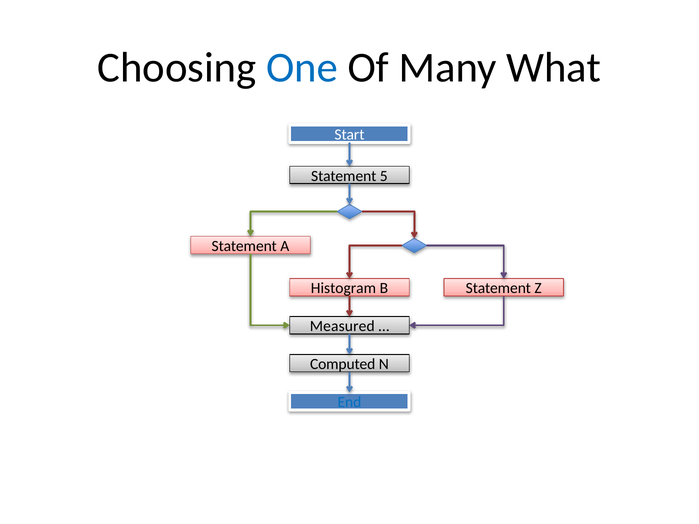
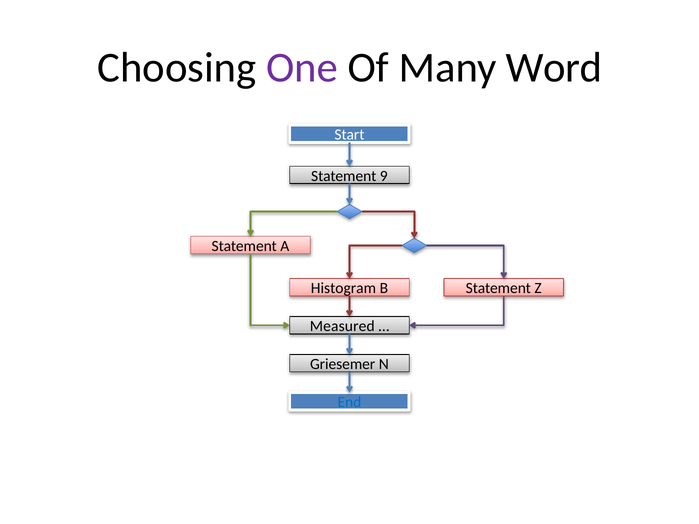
One colour: blue -> purple (302, 68)
What: What -> Word (554, 68)
5: 5 -> 9 (384, 176)
Computed: Computed -> Griesemer (343, 364)
